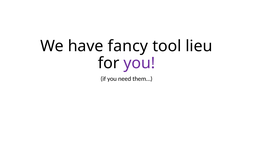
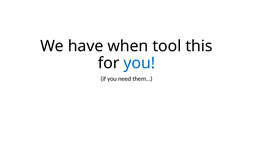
fancy: fancy -> when (128, 46)
lieu: lieu -> this (199, 46)
you colour: purple -> blue (139, 63)
